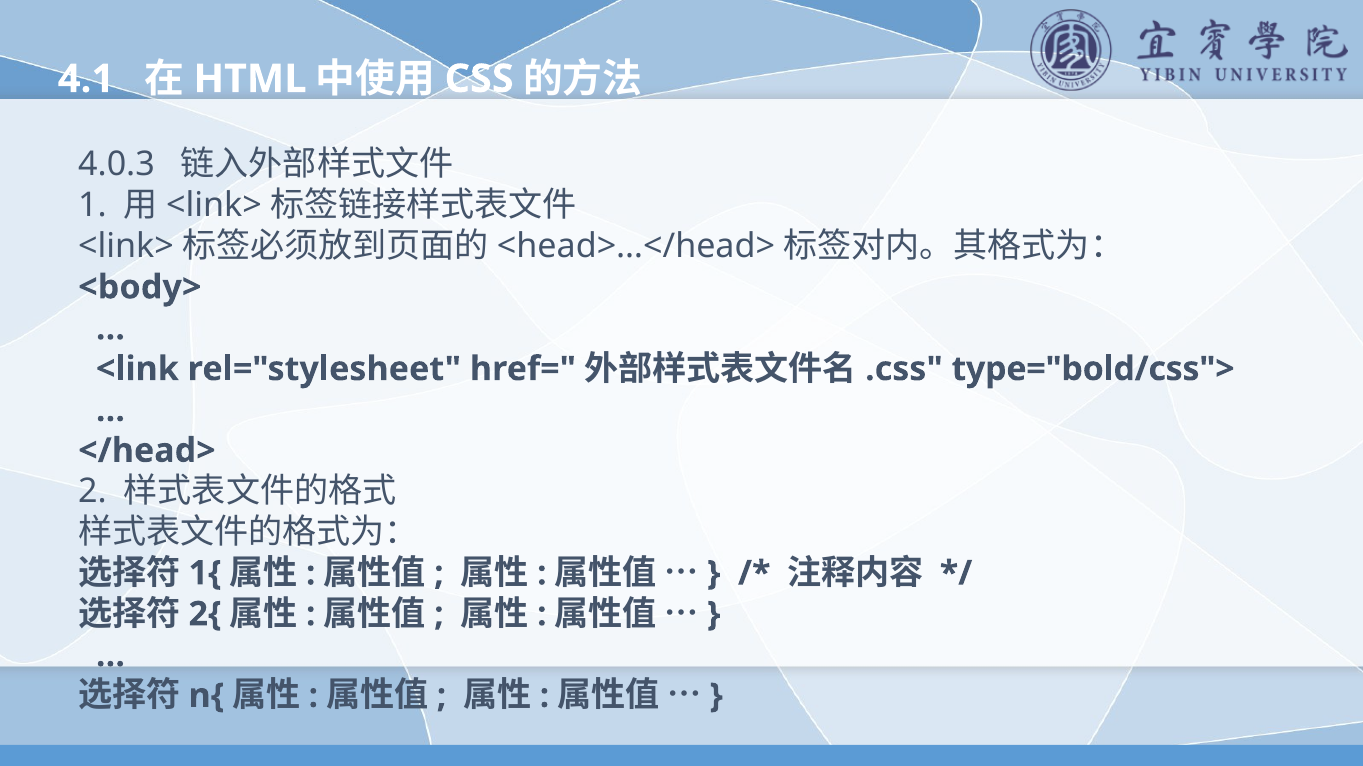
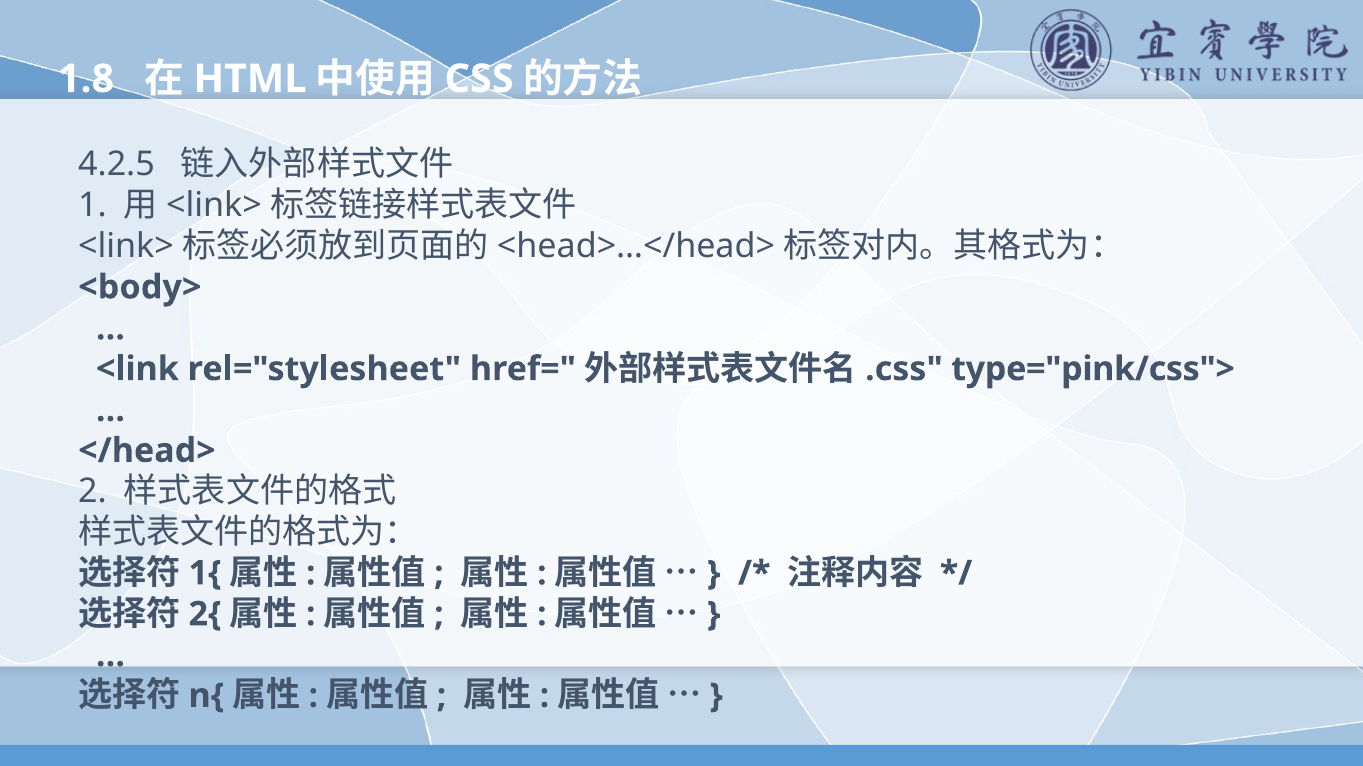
4.1: 4.1 -> 1.8 (86, 79)
4.0.3: 4.0.3 -> 4.2.5 (117, 165)
type="bold/css">: type="bold/css"> -> type="pink/css"> (1093, 369)
